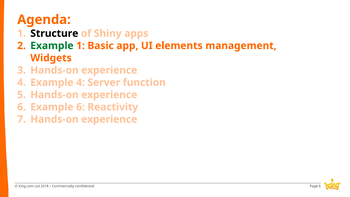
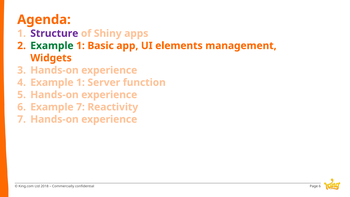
Structure colour: black -> purple (54, 33)
4: 4 -> 1 (81, 82)
Example 6: 6 -> 7 (81, 107)
